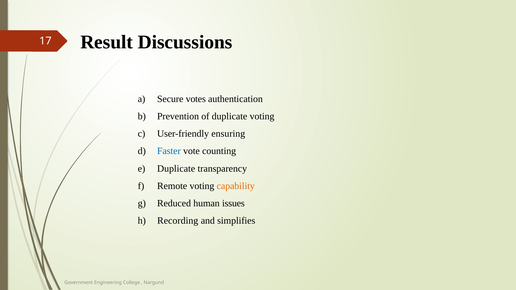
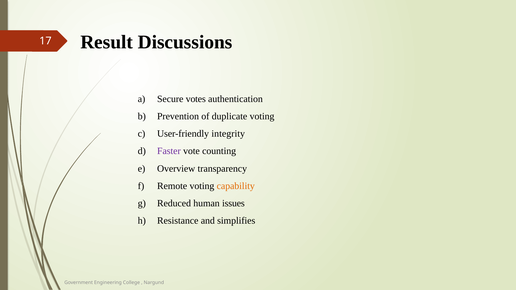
ensuring: ensuring -> integrity (228, 134)
Faster colour: blue -> purple (169, 151)
Duplicate: Duplicate -> Overview (176, 169)
Recording: Recording -> Resistance (178, 221)
